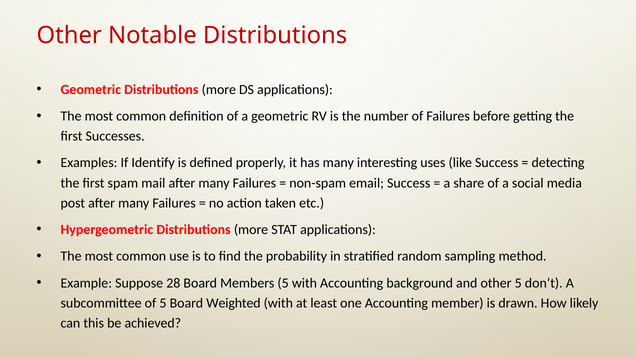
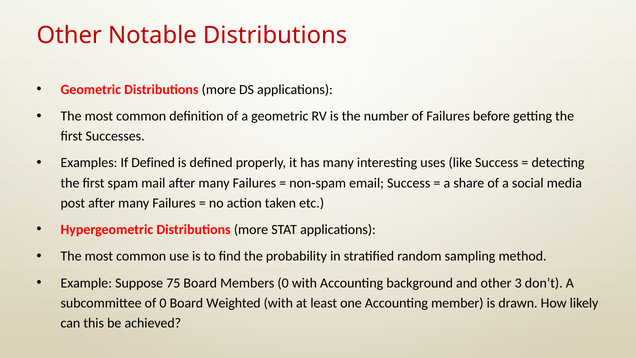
If Identify: Identify -> Defined (153, 163)
28: 28 -> 75 (173, 283)
Members 5: 5 -> 0 (283, 283)
other 5: 5 -> 3 (518, 283)
of 5: 5 -> 0 (163, 303)
